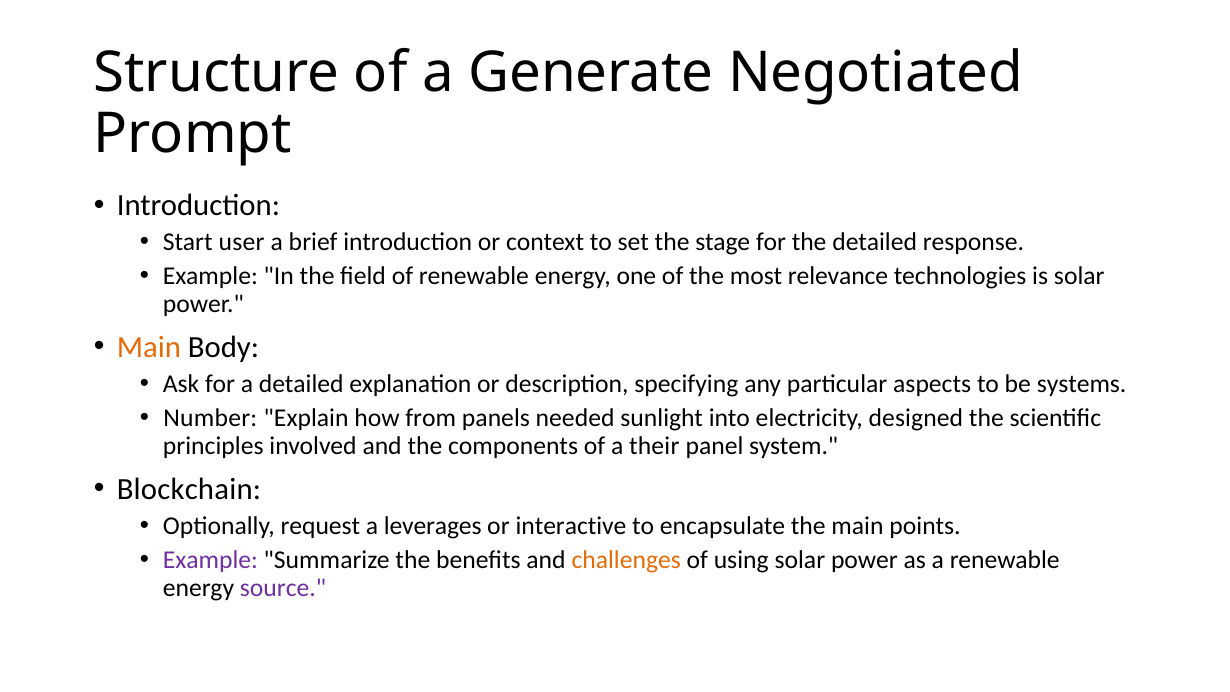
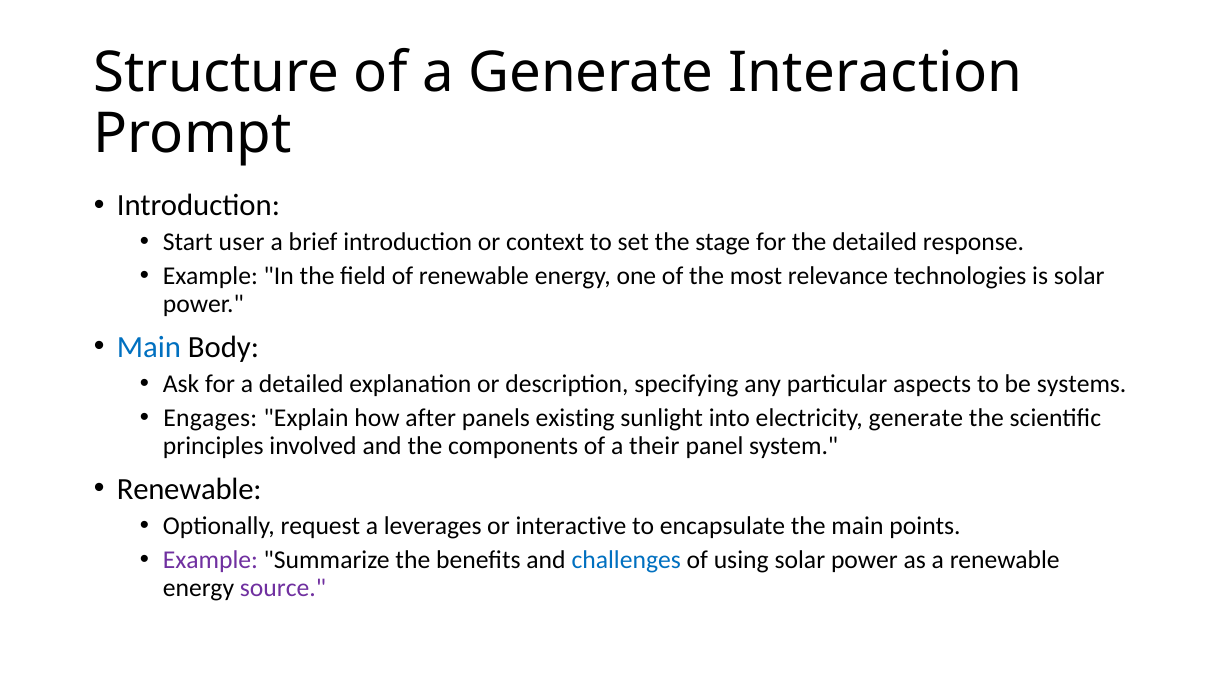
Negotiated: Negotiated -> Interaction (875, 73)
Main colour: orange -> blue (149, 347)
Number: Number -> Engages (210, 418)
from: from -> after (431, 418)
needed: needed -> existing (575, 418)
electricity designed: designed -> generate (916, 418)
Blockchain: Blockchain -> Renewable (189, 489)
challenges colour: orange -> blue (626, 560)
